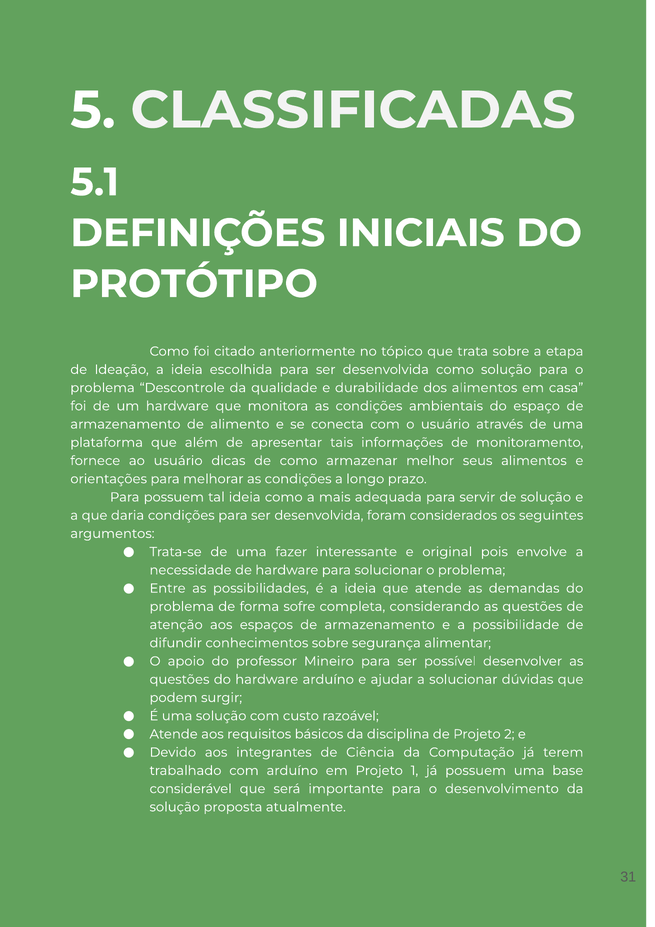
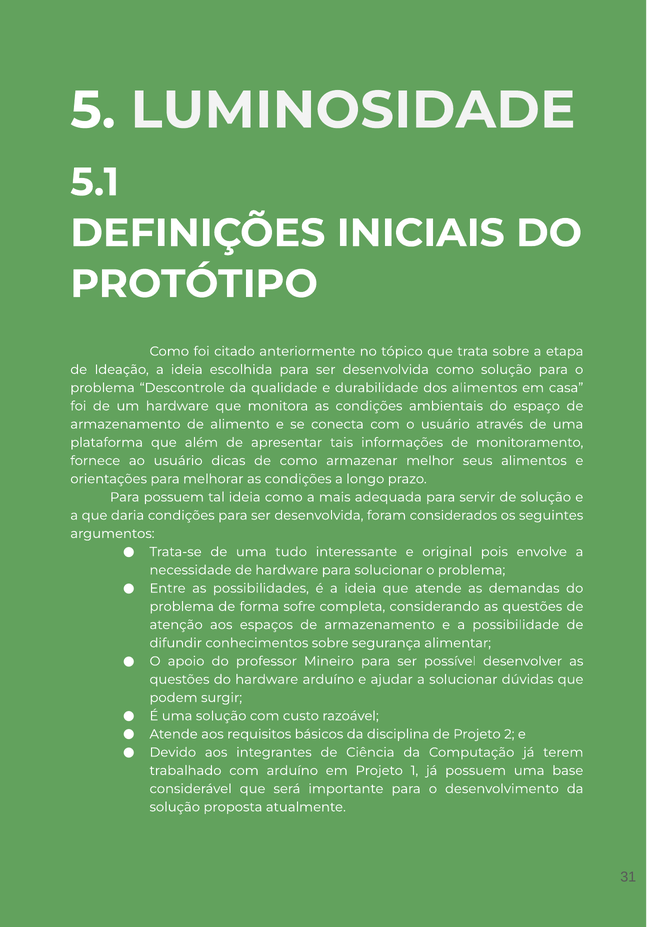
CLASSIFICADAS: CLASSIFICADAS -> LUMINOSIDADE (353, 110)
fazer: fazer -> tudo (291, 551)
